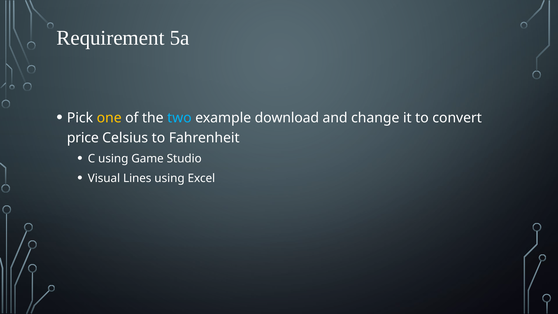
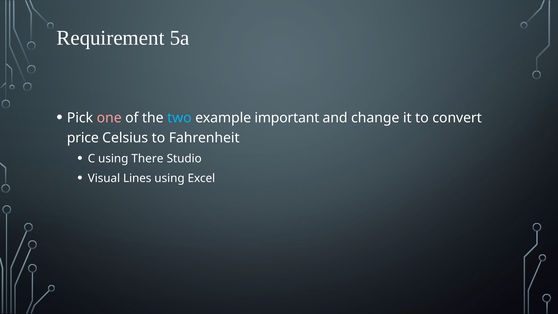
one colour: yellow -> pink (109, 118)
download: download -> important (287, 118)
Game: Game -> There (147, 159)
